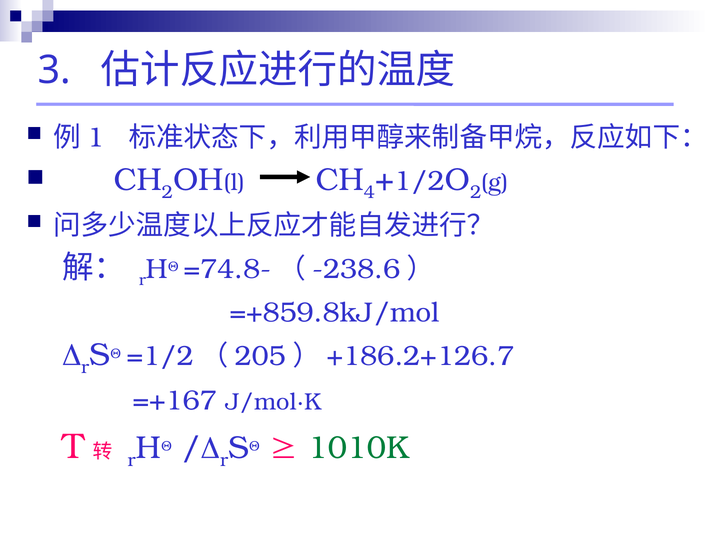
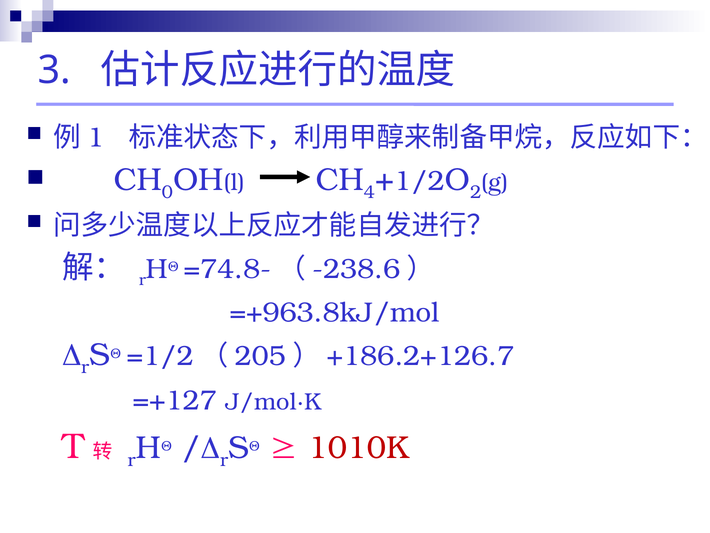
2: 2 -> 0 (168, 192)
=+859.8kJ/mol: =+859.8kJ/mol -> =+963.8kJ/mol (335, 312)
=+167: =+167 -> =+127 (175, 400)
1010K colour: green -> red (359, 447)
